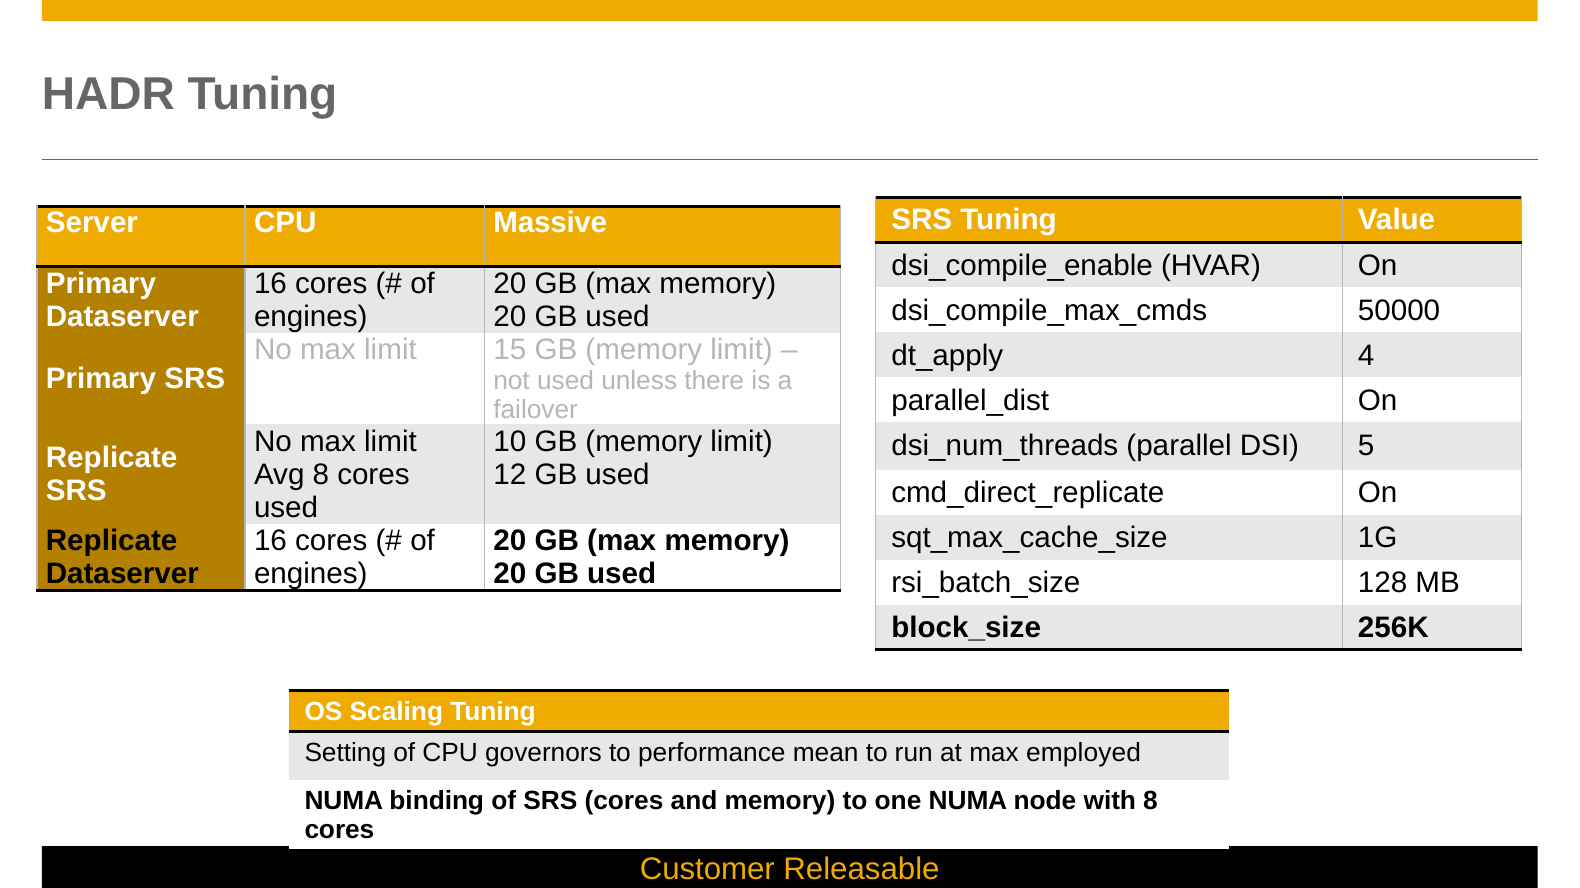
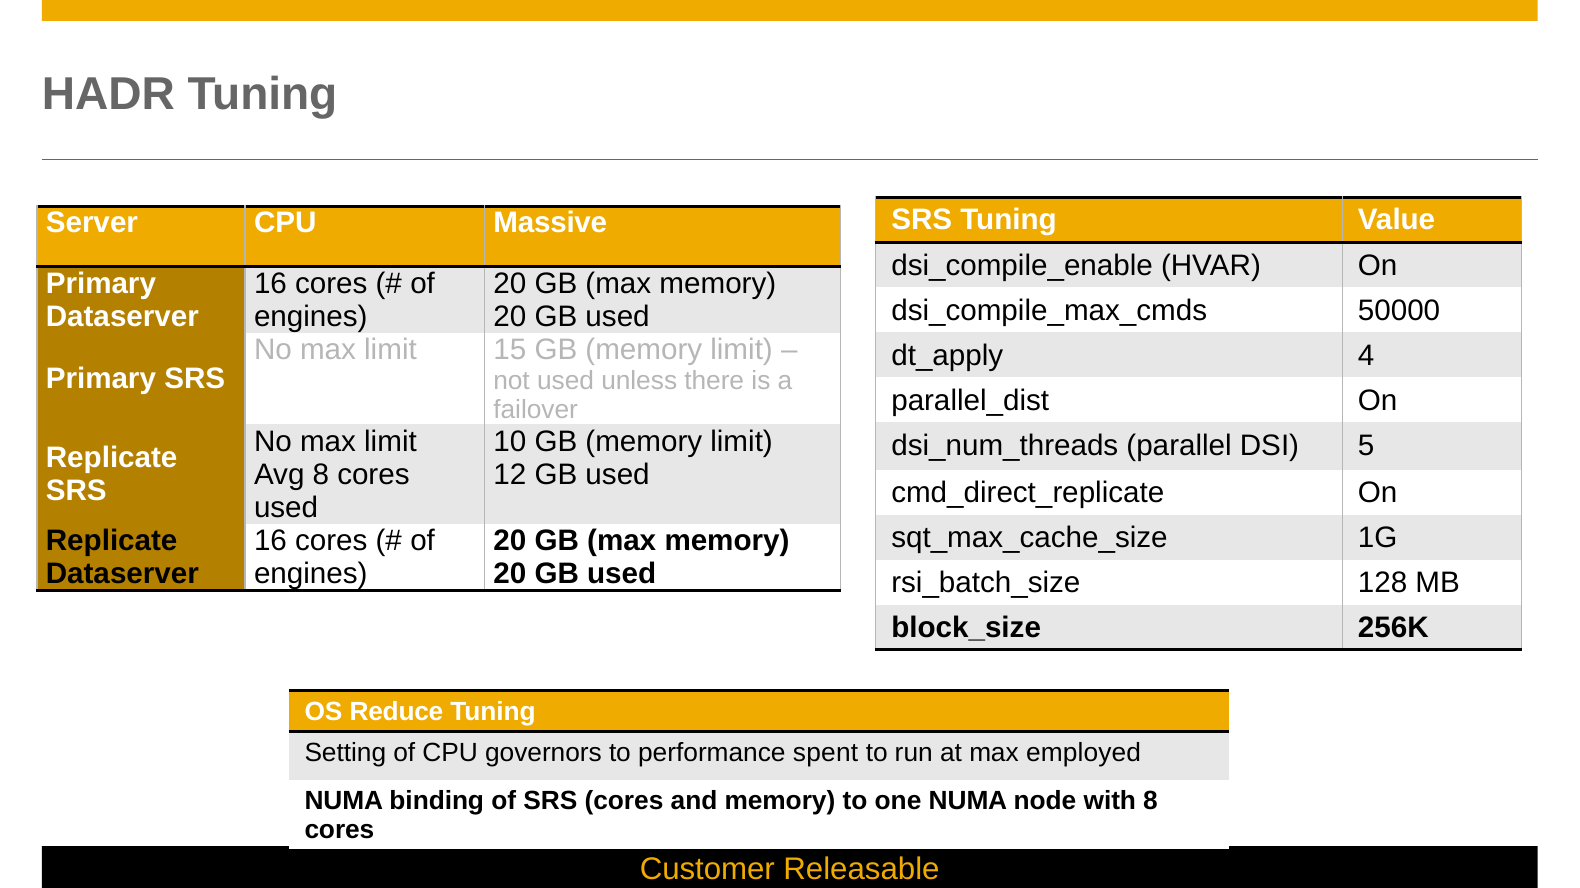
Scaling: Scaling -> Reduce (396, 712)
mean: mean -> spent (826, 753)
